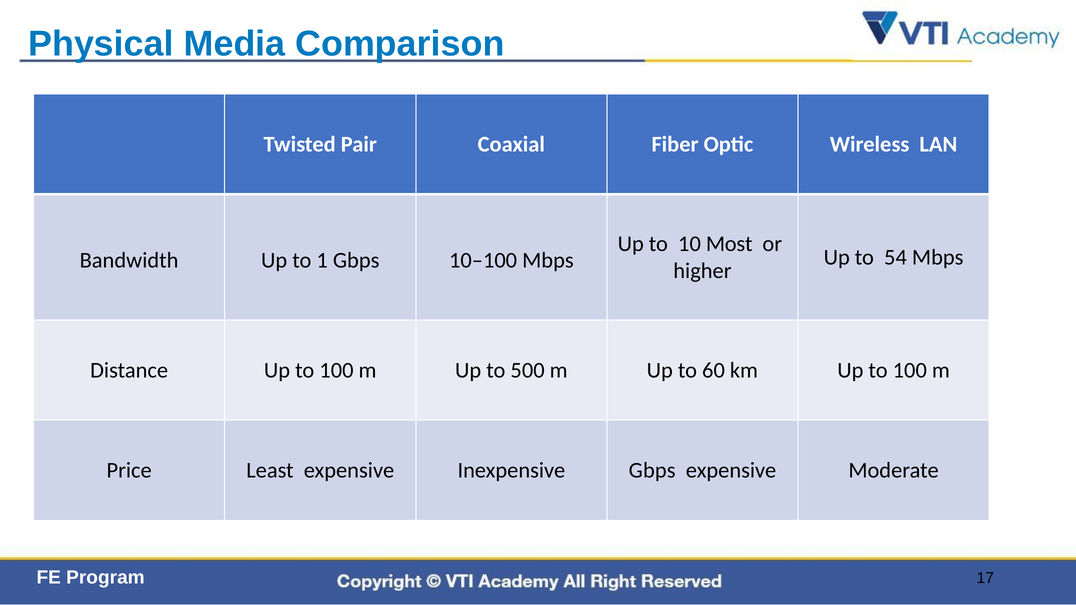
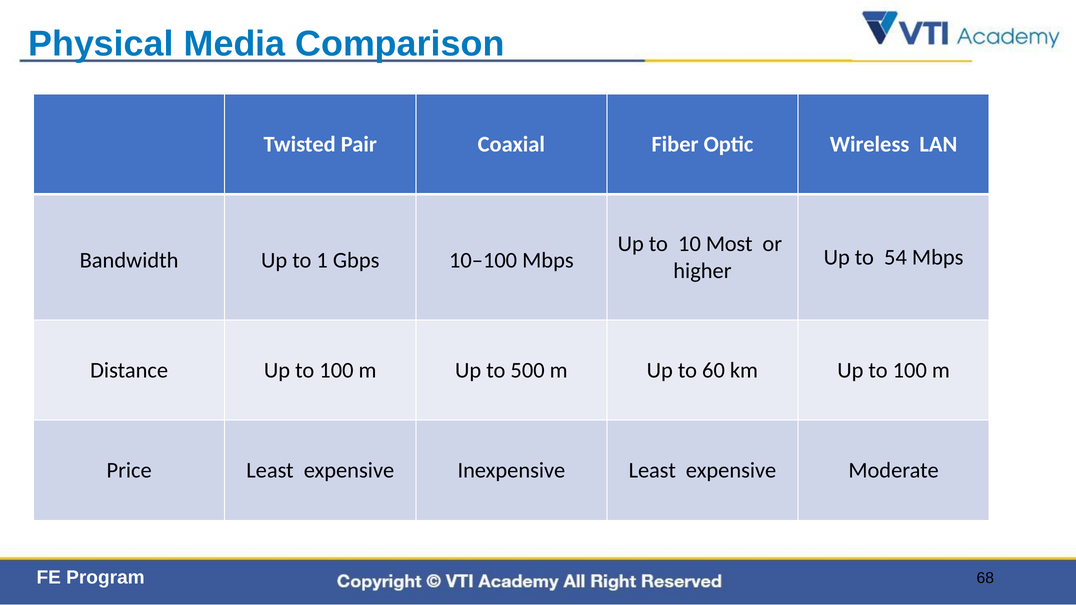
​Inexpensive​ Gbps: Gbps -> Least (652, 471)
17: 17 -> 68 (985, 578)
